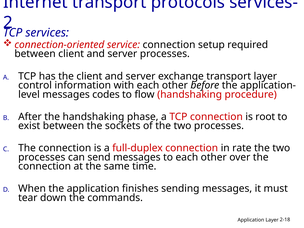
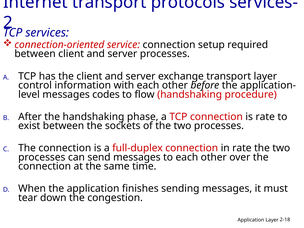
is root: root -> rate (265, 117)
commands: commands -> congestion (115, 198)
